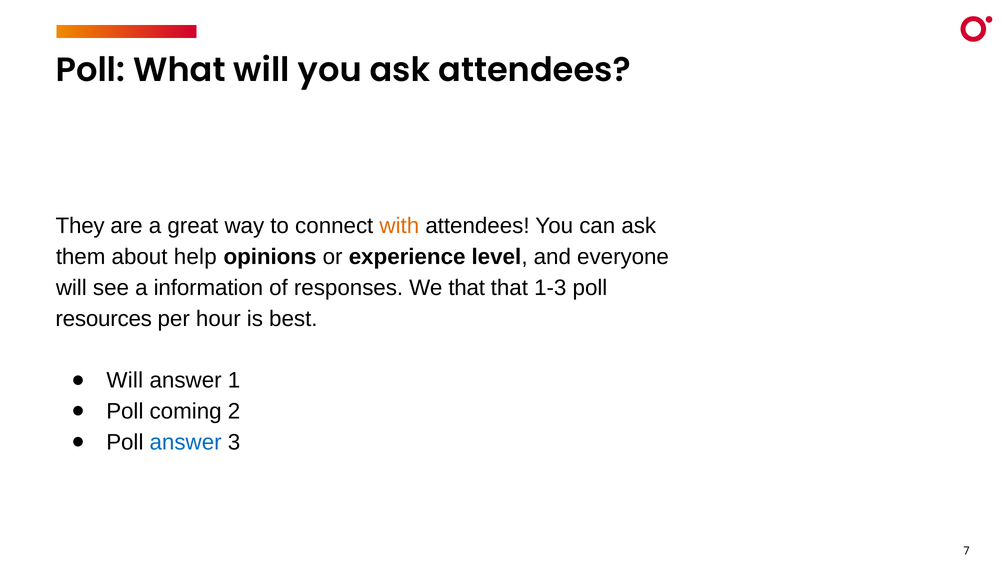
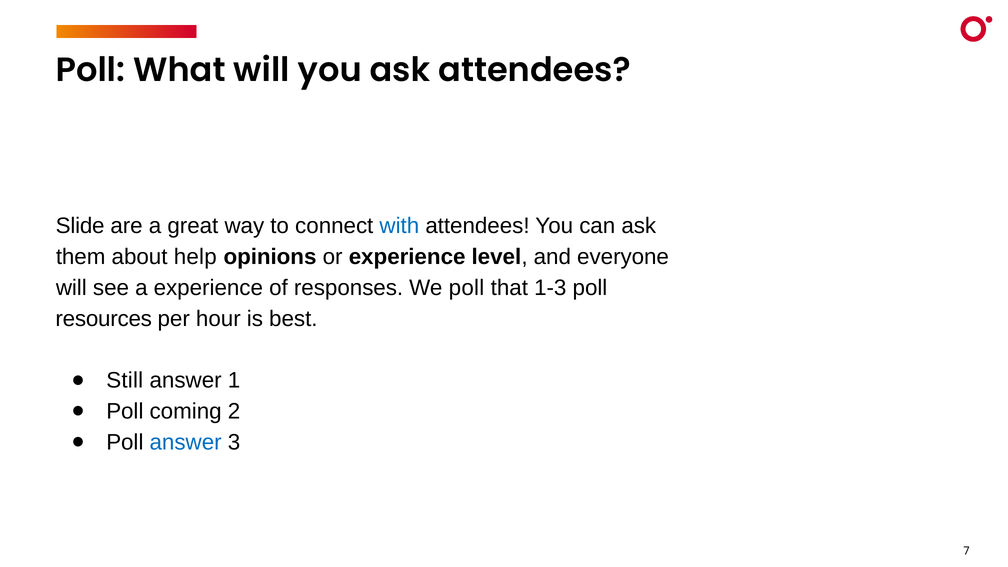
They: They -> Slide (80, 226)
with colour: orange -> blue (399, 226)
a information: information -> experience (208, 288)
We that: that -> poll (466, 288)
Will: Will -> Still (125, 380)
